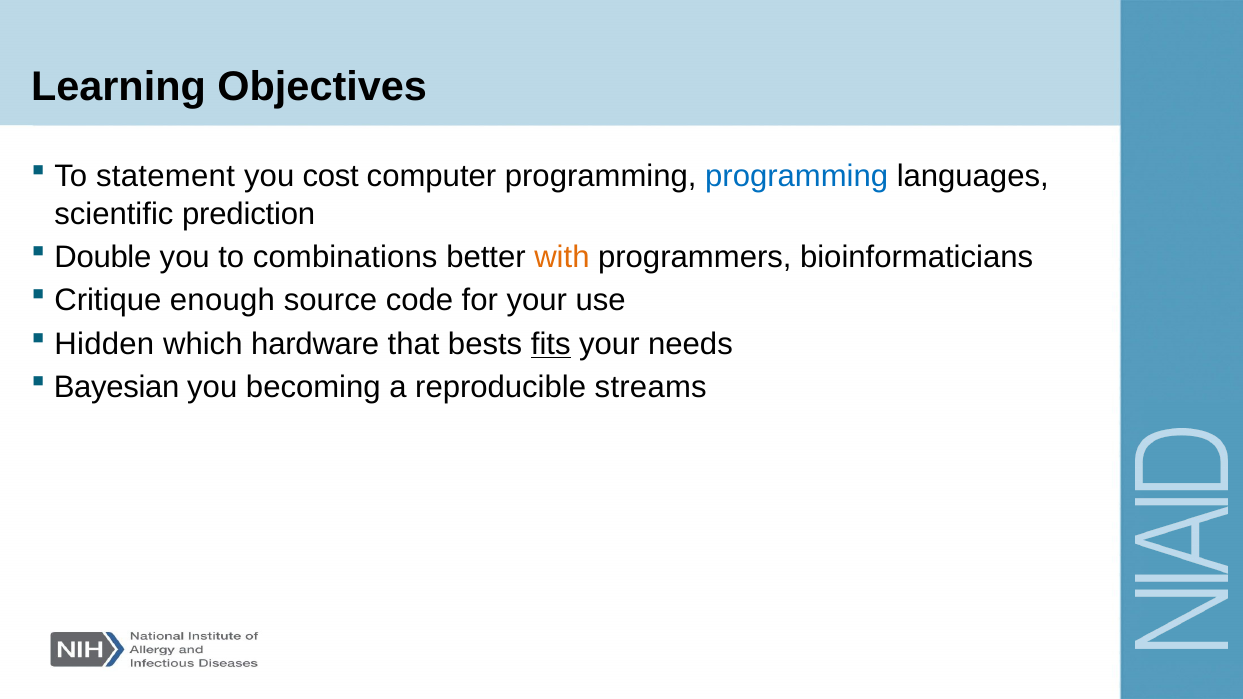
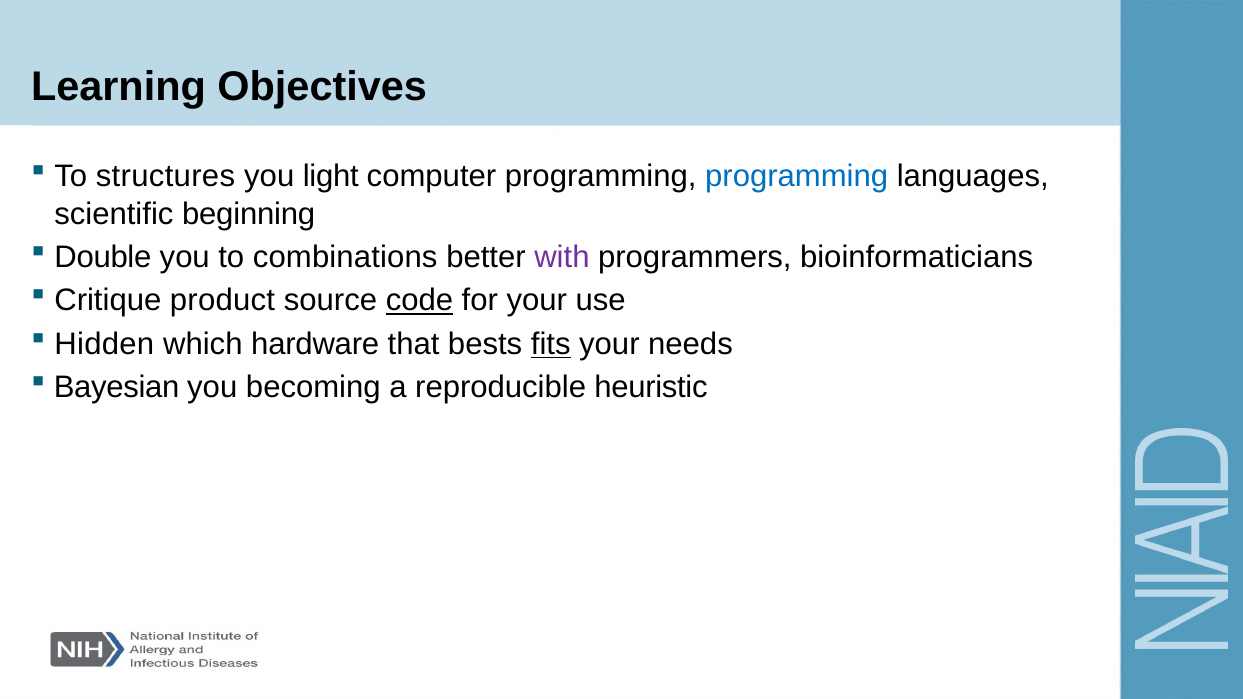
statement: statement -> structures (165, 177)
cost: cost -> light (331, 177)
prediction: prediction -> beginning (249, 214)
with colour: orange -> purple (562, 257)
enough: enough -> product (222, 301)
code underline: none -> present (419, 301)
streams: streams -> heuristic (651, 388)
